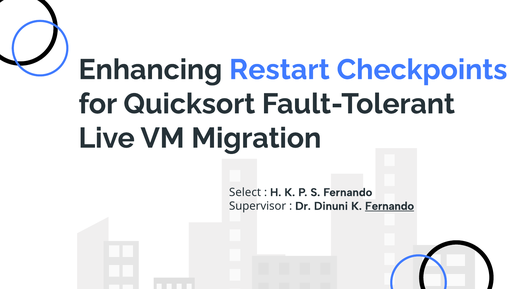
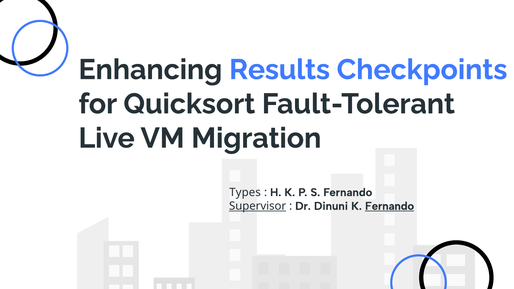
Restart: Restart -> Results (280, 70)
Select: Select -> Types (245, 192)
Supervisor underline: none -> present (258, 206)
